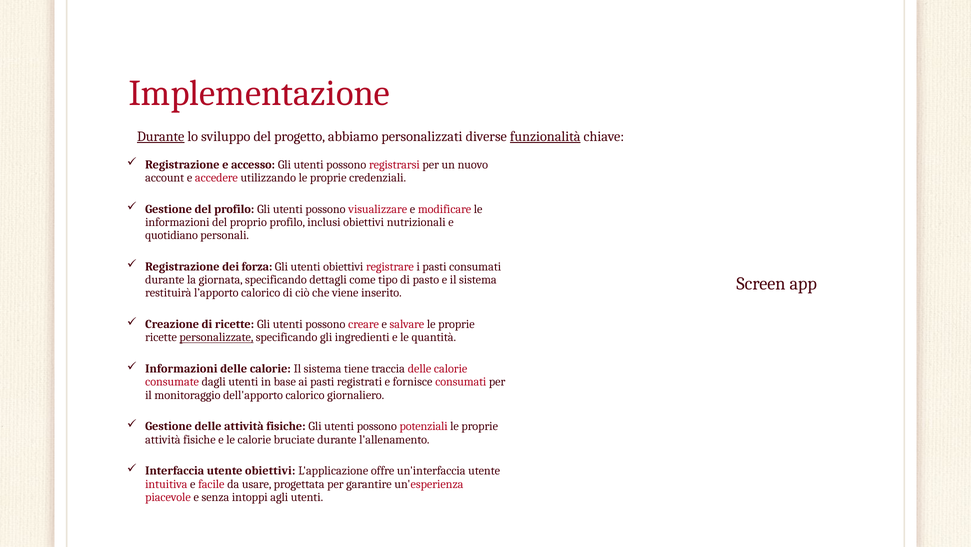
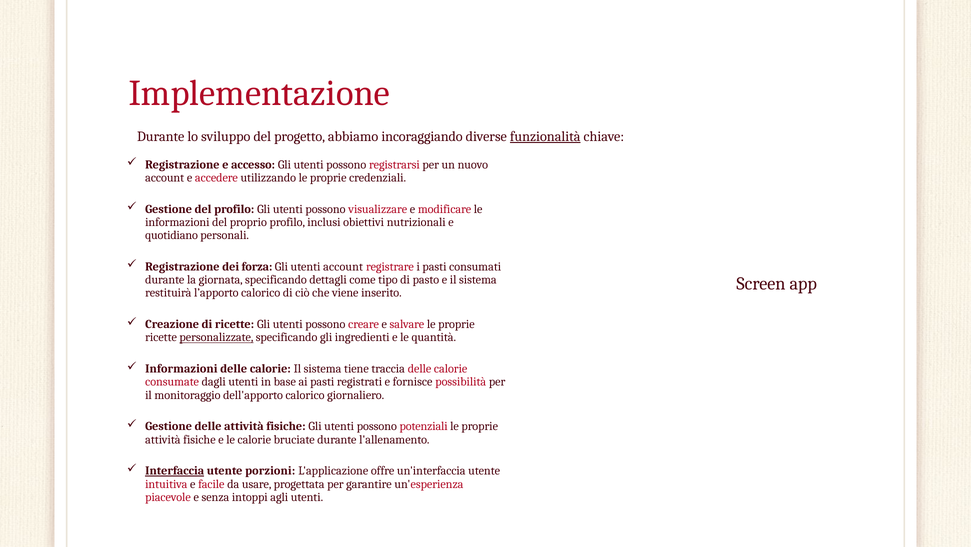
Durante underline: present -> none (161, 136)
personalizzati: personalizzati -> incoraggiando (422, 136)
utenti obiettivi: obiettivi -> account (343, 266)
fornisce consumati: consumati -> possibilità (461, 381)
Interfaccia underline: none -> present (175, 470)
utente obiettivi: obiettivi -> porzioni (270, 470)
